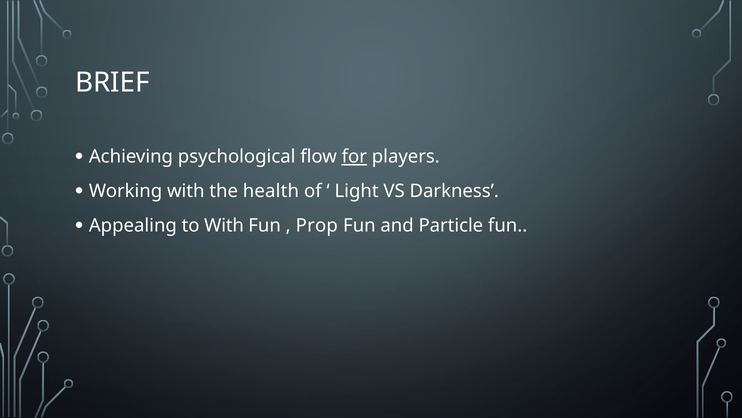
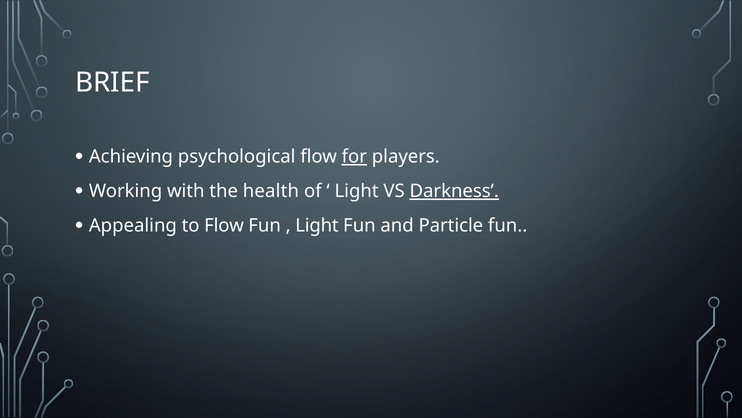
Darkness underline: none -> present (454, 191)
to With: With -> Flow (224, 225)
Prop: Prop -> Light (317, 225)
